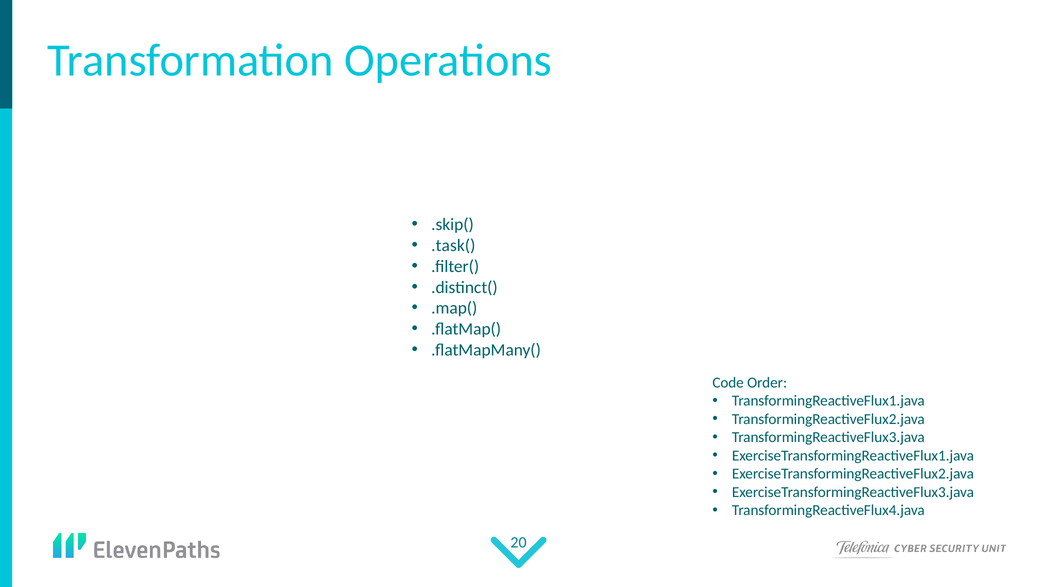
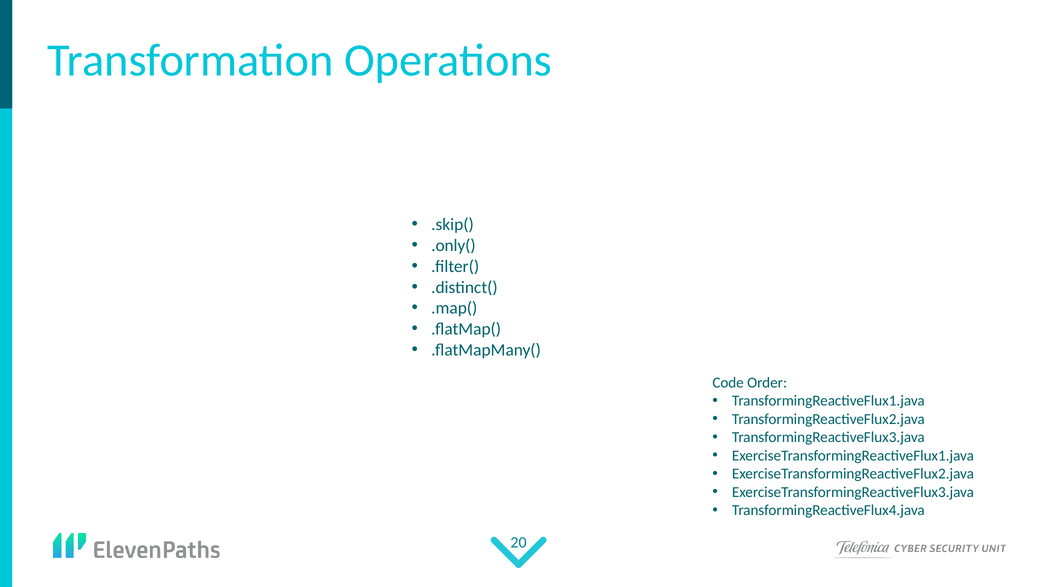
.task(: .task( -> .only( (453, 245)
